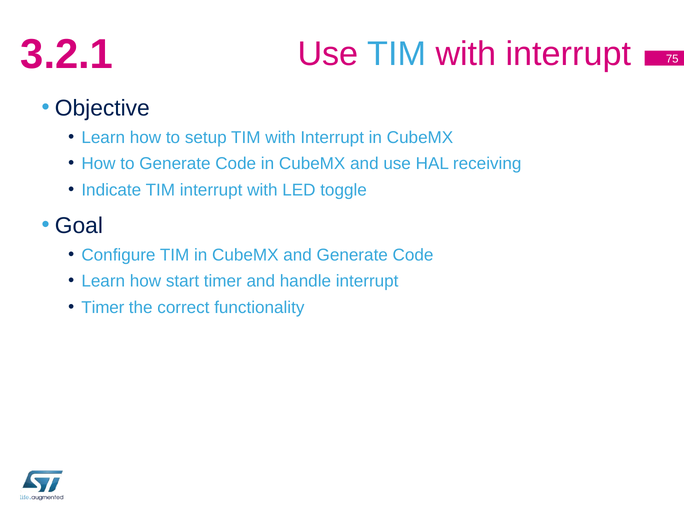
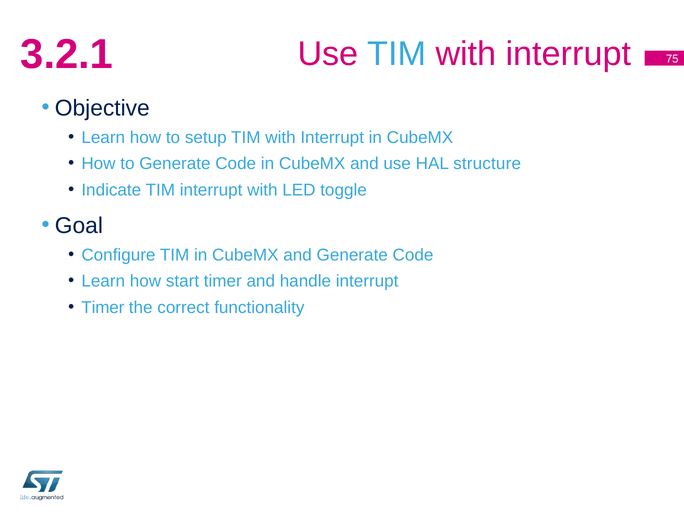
receiving: receiving -> structure (487, 164)
